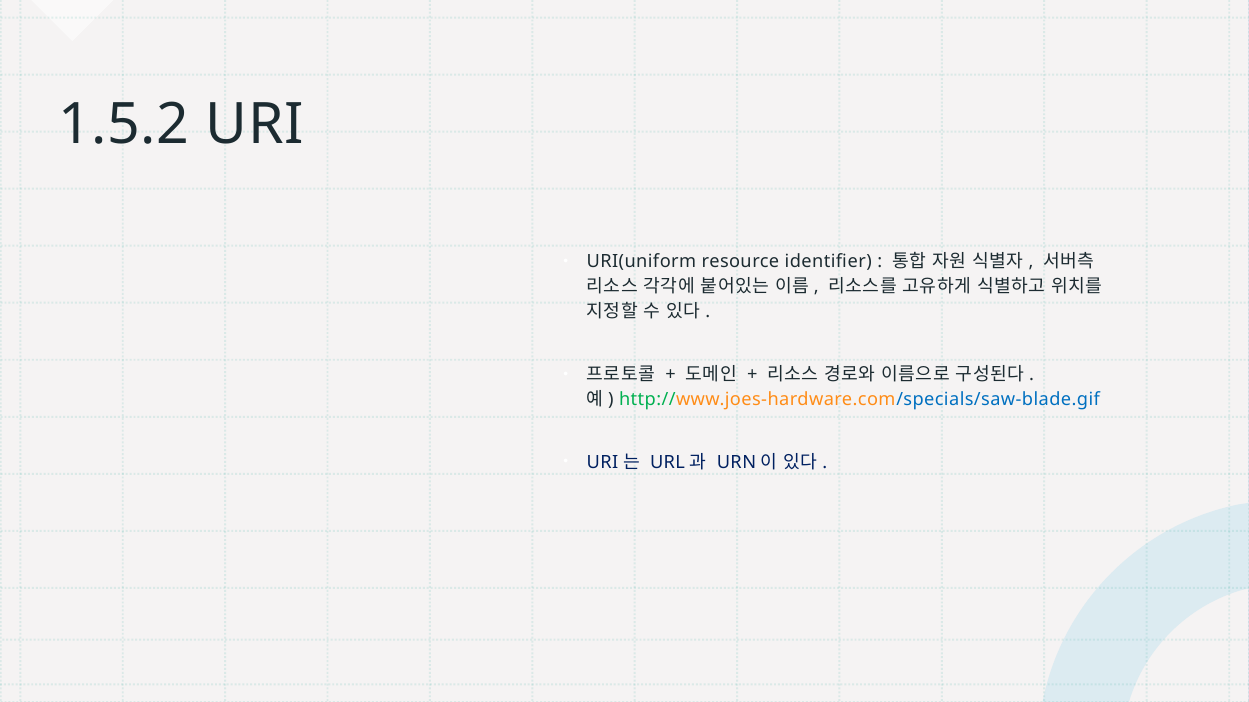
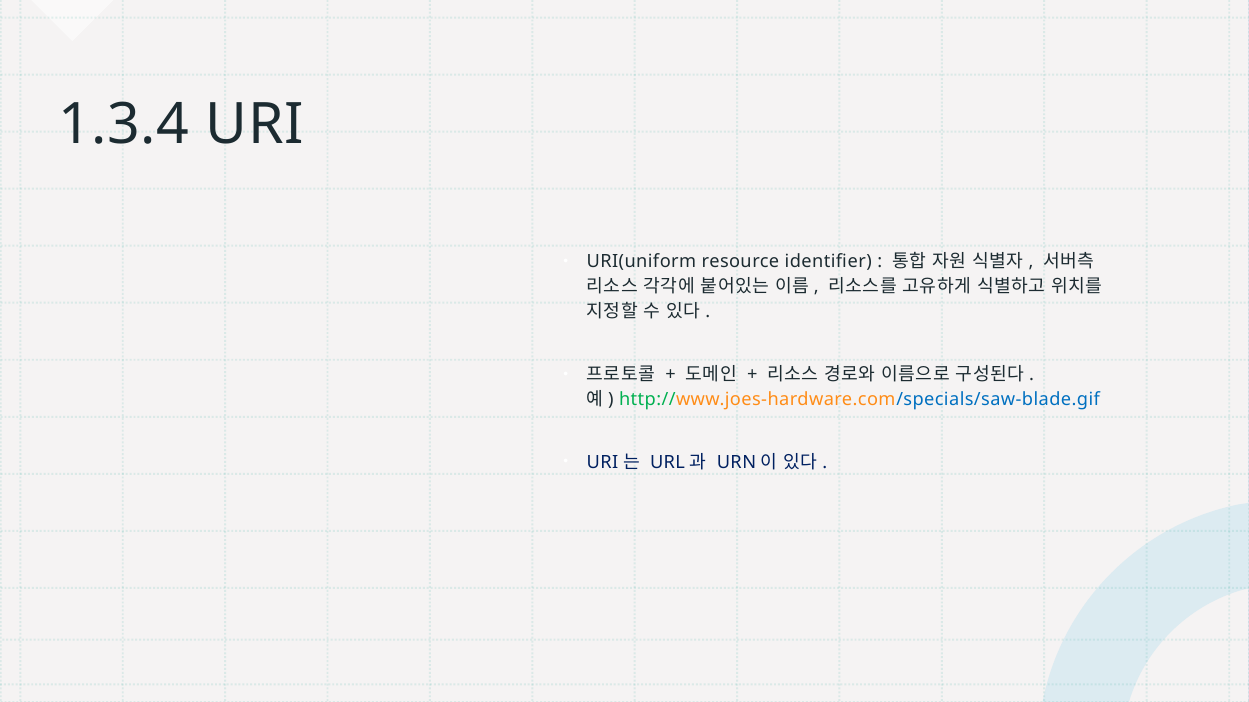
1.5.2: 1.5.2 -> 1.3.4 (124, 124)
